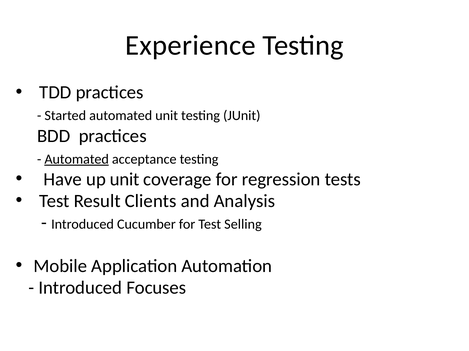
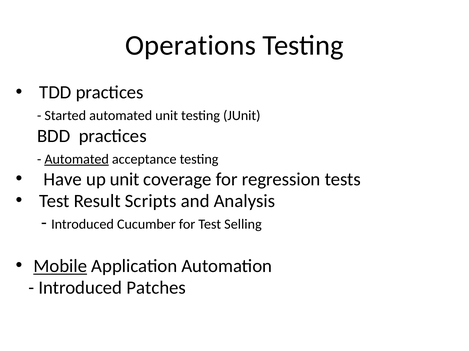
Experience: Experience -> Operations (191, 45)
Clients: Clients -> Scripts (151, 201)
Mobile underline: none -> present (60, 267)
Focuses: Focuses -> Patches (156, 288)
